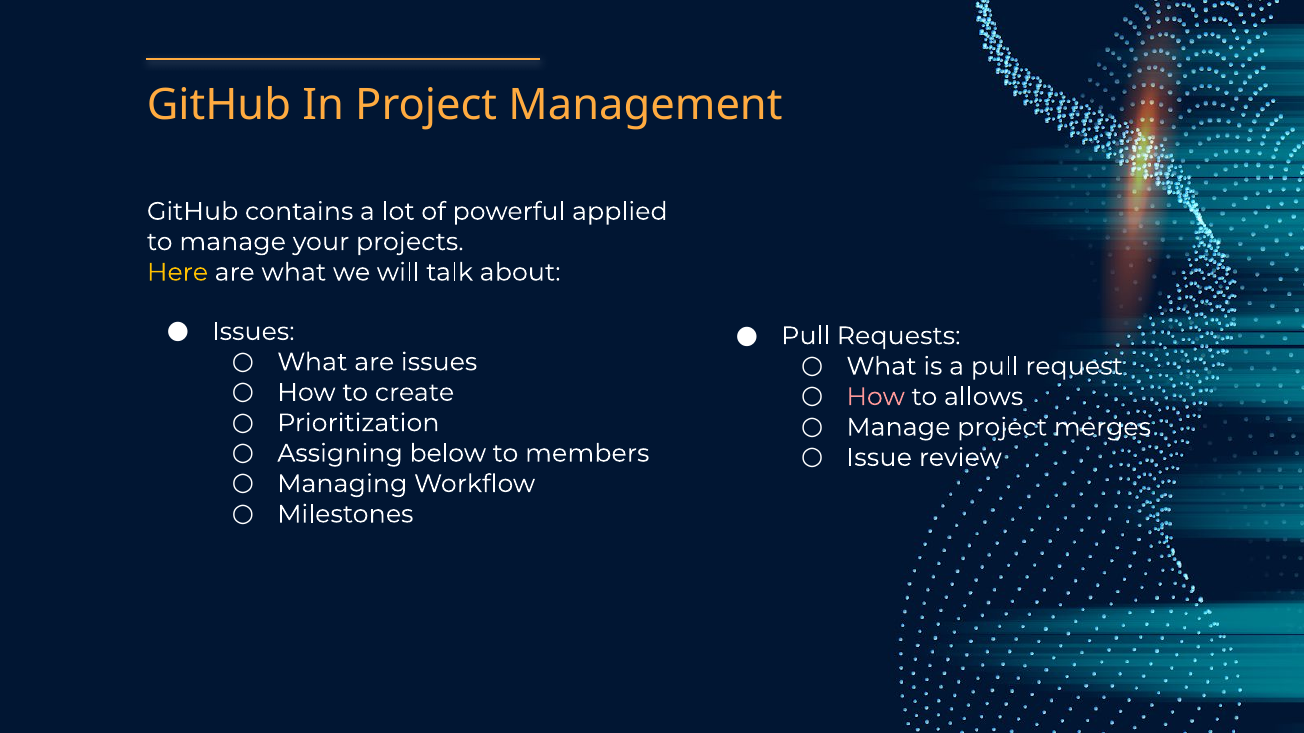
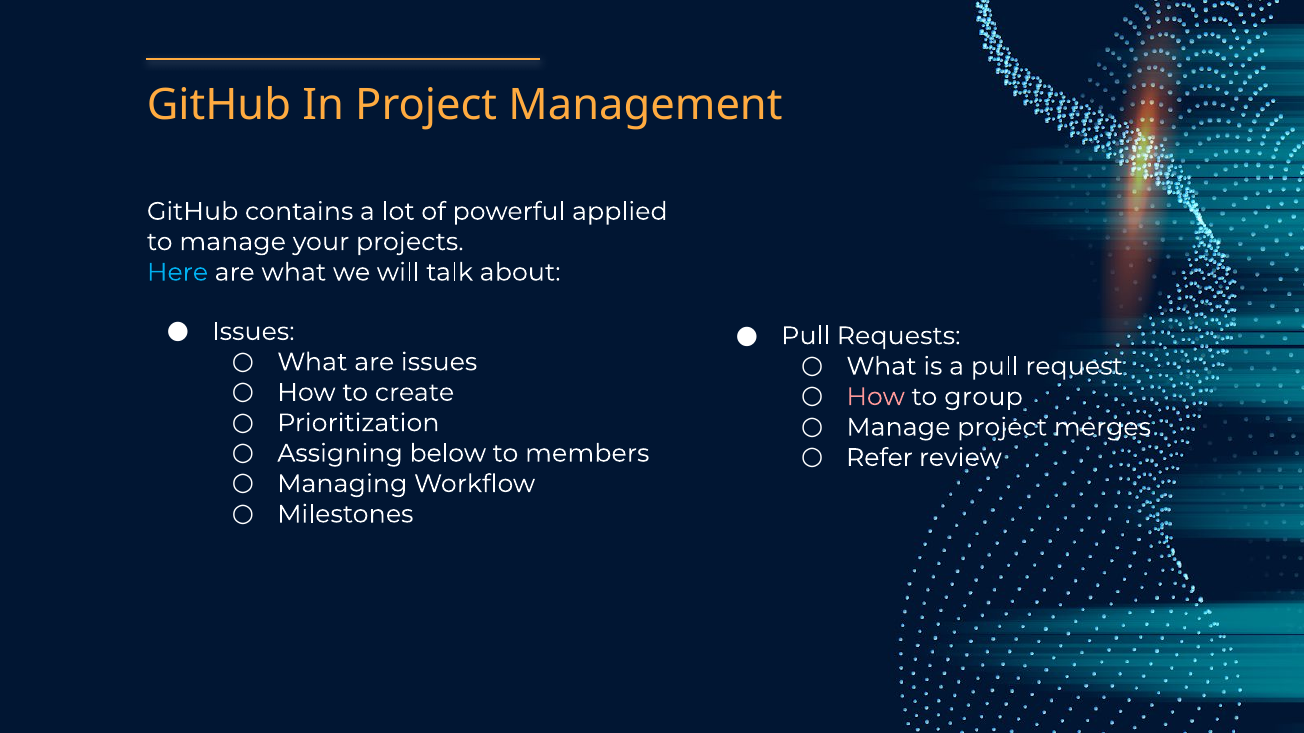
Here colour: yellow -> light blue (177, 272)
allows: allows -> group (984, 397)
Issue: Issue -> Refer (879, 458)
